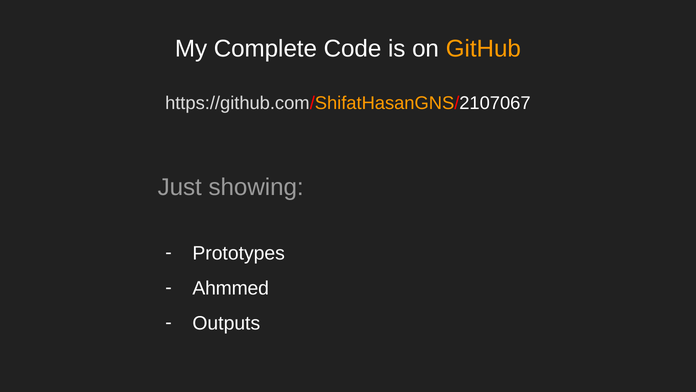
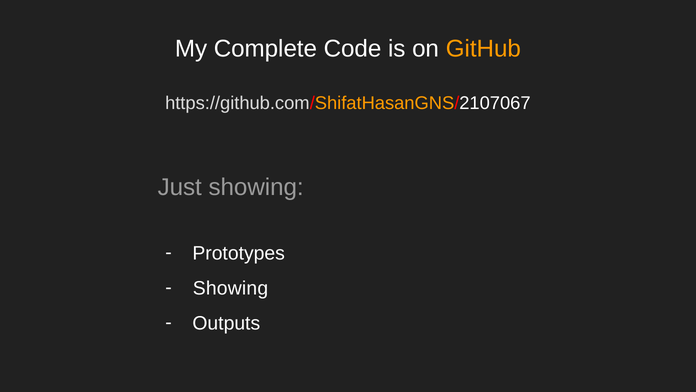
Ahmmed: Ahmmed -> Showing (230, 288)
